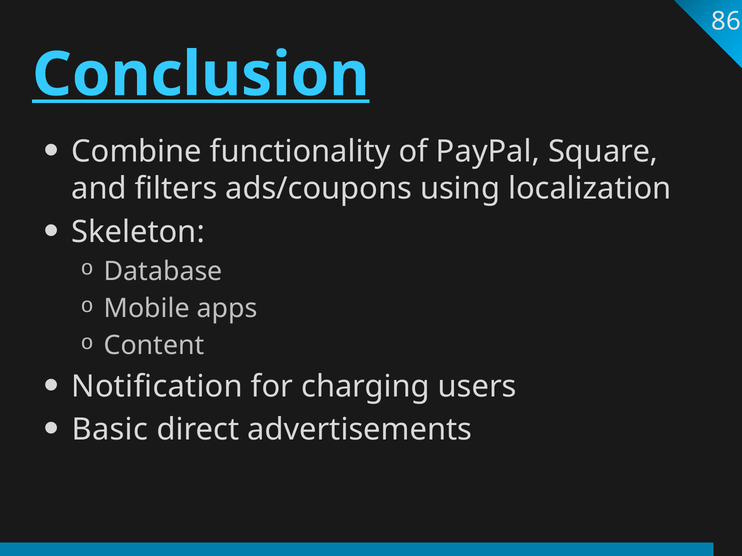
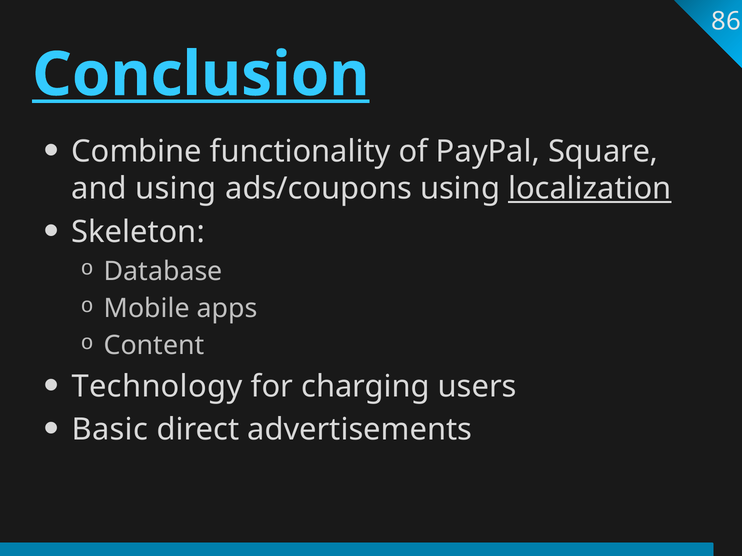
and filters: filters -> using (176, 189)
localization underline: none -> present (590, 189)
Notification: Notification -> Technology (157, 387)
